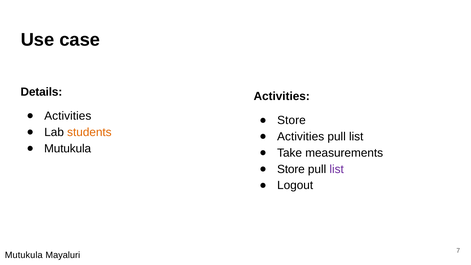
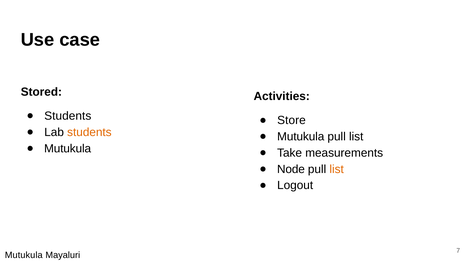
Details: Details -> Stored (41, 92)
Activities: Activities -> Students (68, 116)
Activities: Activities -> Mutukula (301, 137)
Store: Store -> Node (291, 169)
list colour: purple -> orange (337, 169)
